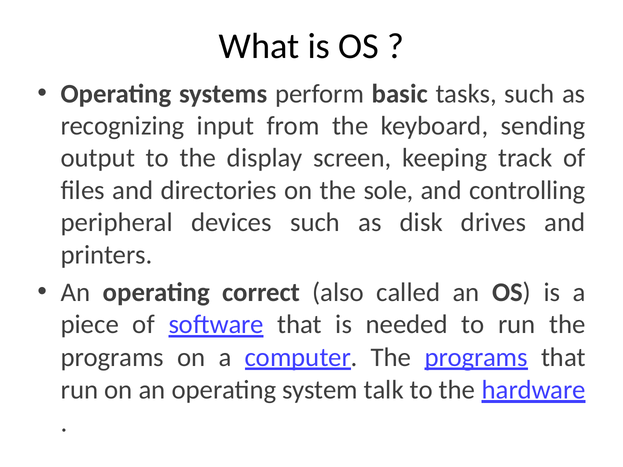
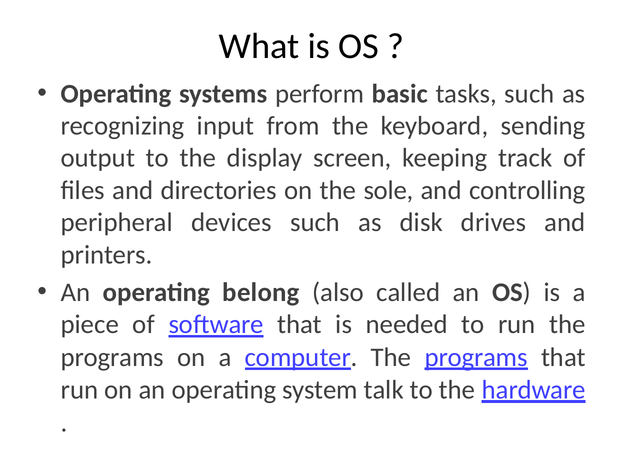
correct: correct -> belong (261, 293)
